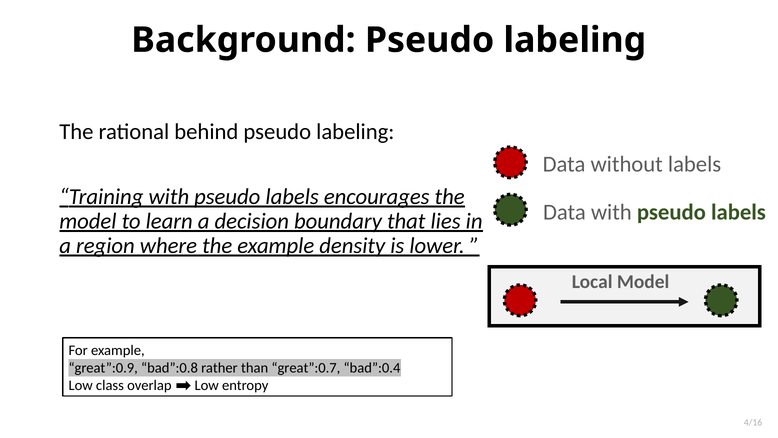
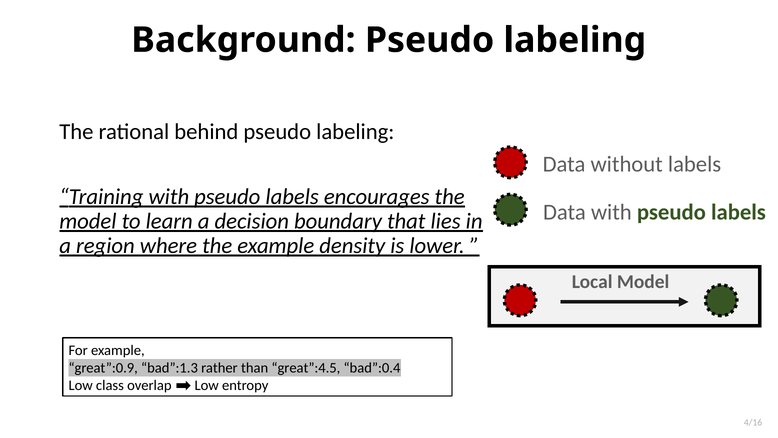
bad”:0.8: bad”:0.8 -> bad”:1.3 (170, 368)
great”:0.7: great”:0.7 -> great”:4.5 (306, 368)
